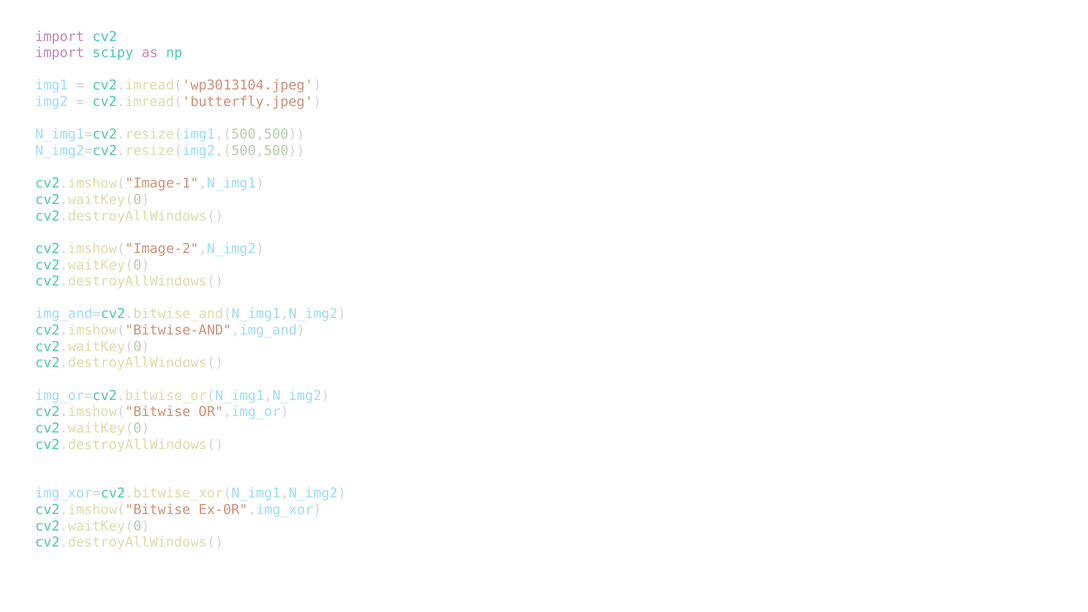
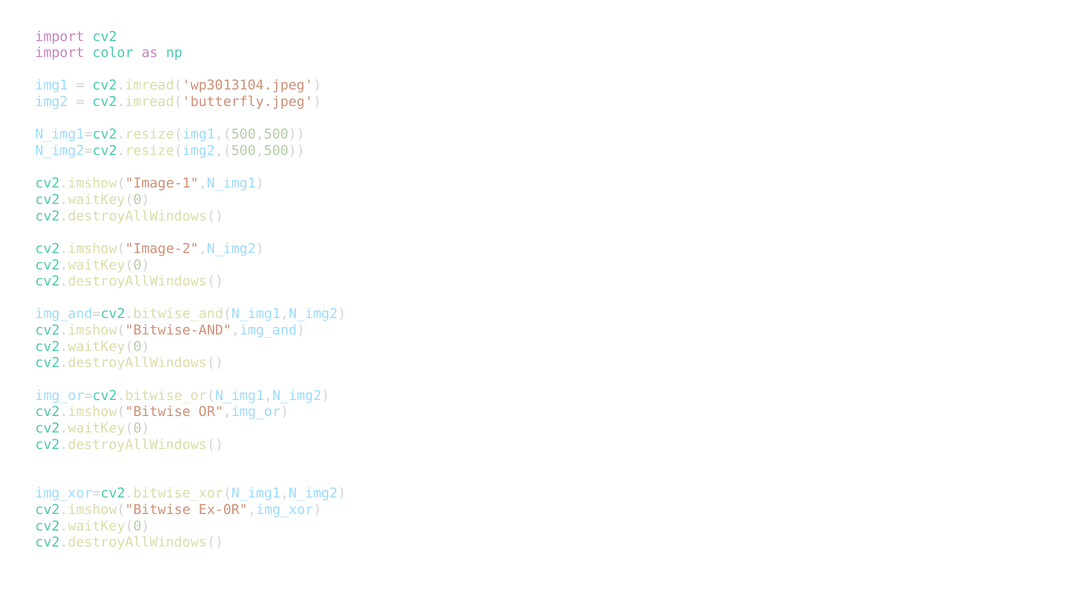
scipy: scipy -> color (113, 53)
